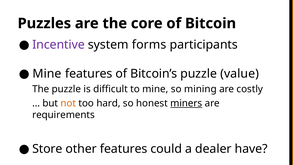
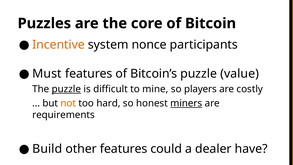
Incentive colour: purple -> orange (59, 45)
forms: forms -> nonce (149, 45)
Mine: Mine -> Must (47, 73)
puzzle underline: none -> present (66, 89)
mining: mining -> players (200, 89)
Store: Store -> Build (47, 149)
